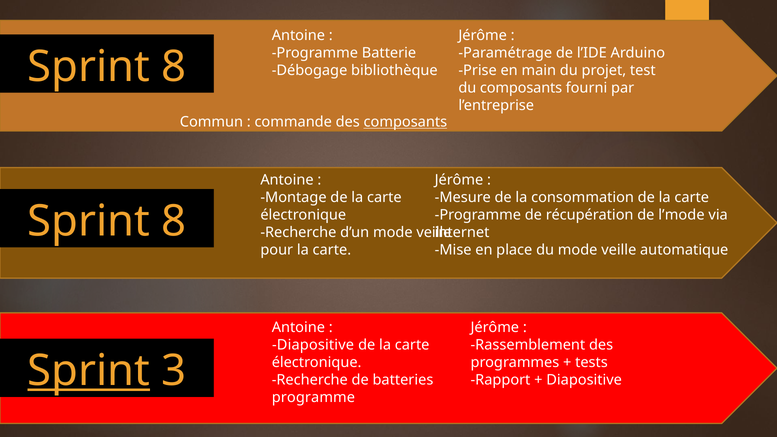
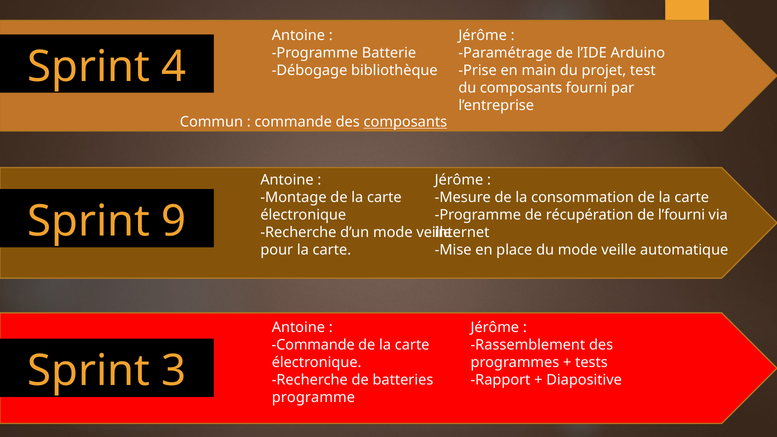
8: 8 -> 4 (174, 67)
8: 8 -> 9 (174, 221)
l’mode: l’mode -> l’fourni (682, 215)
Diapositive: Diapositive -> Commande (313, 345)
Sprint underline: present -> none (89, 371)
